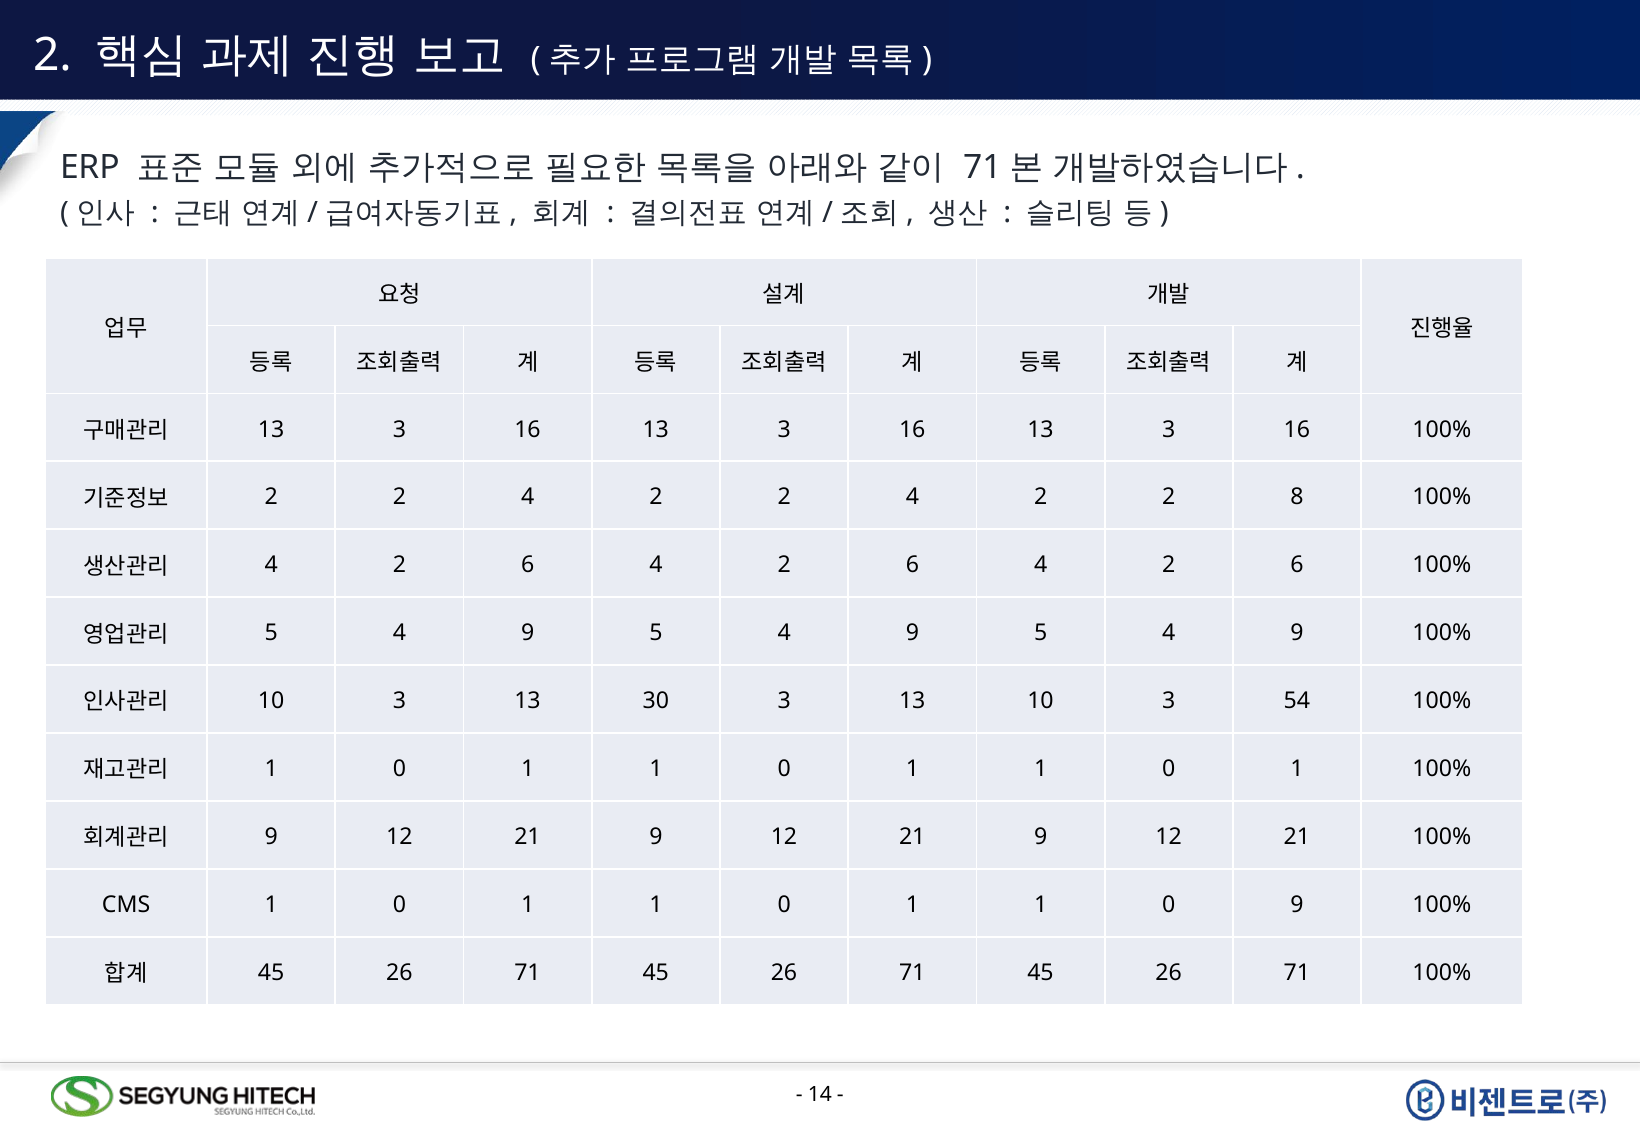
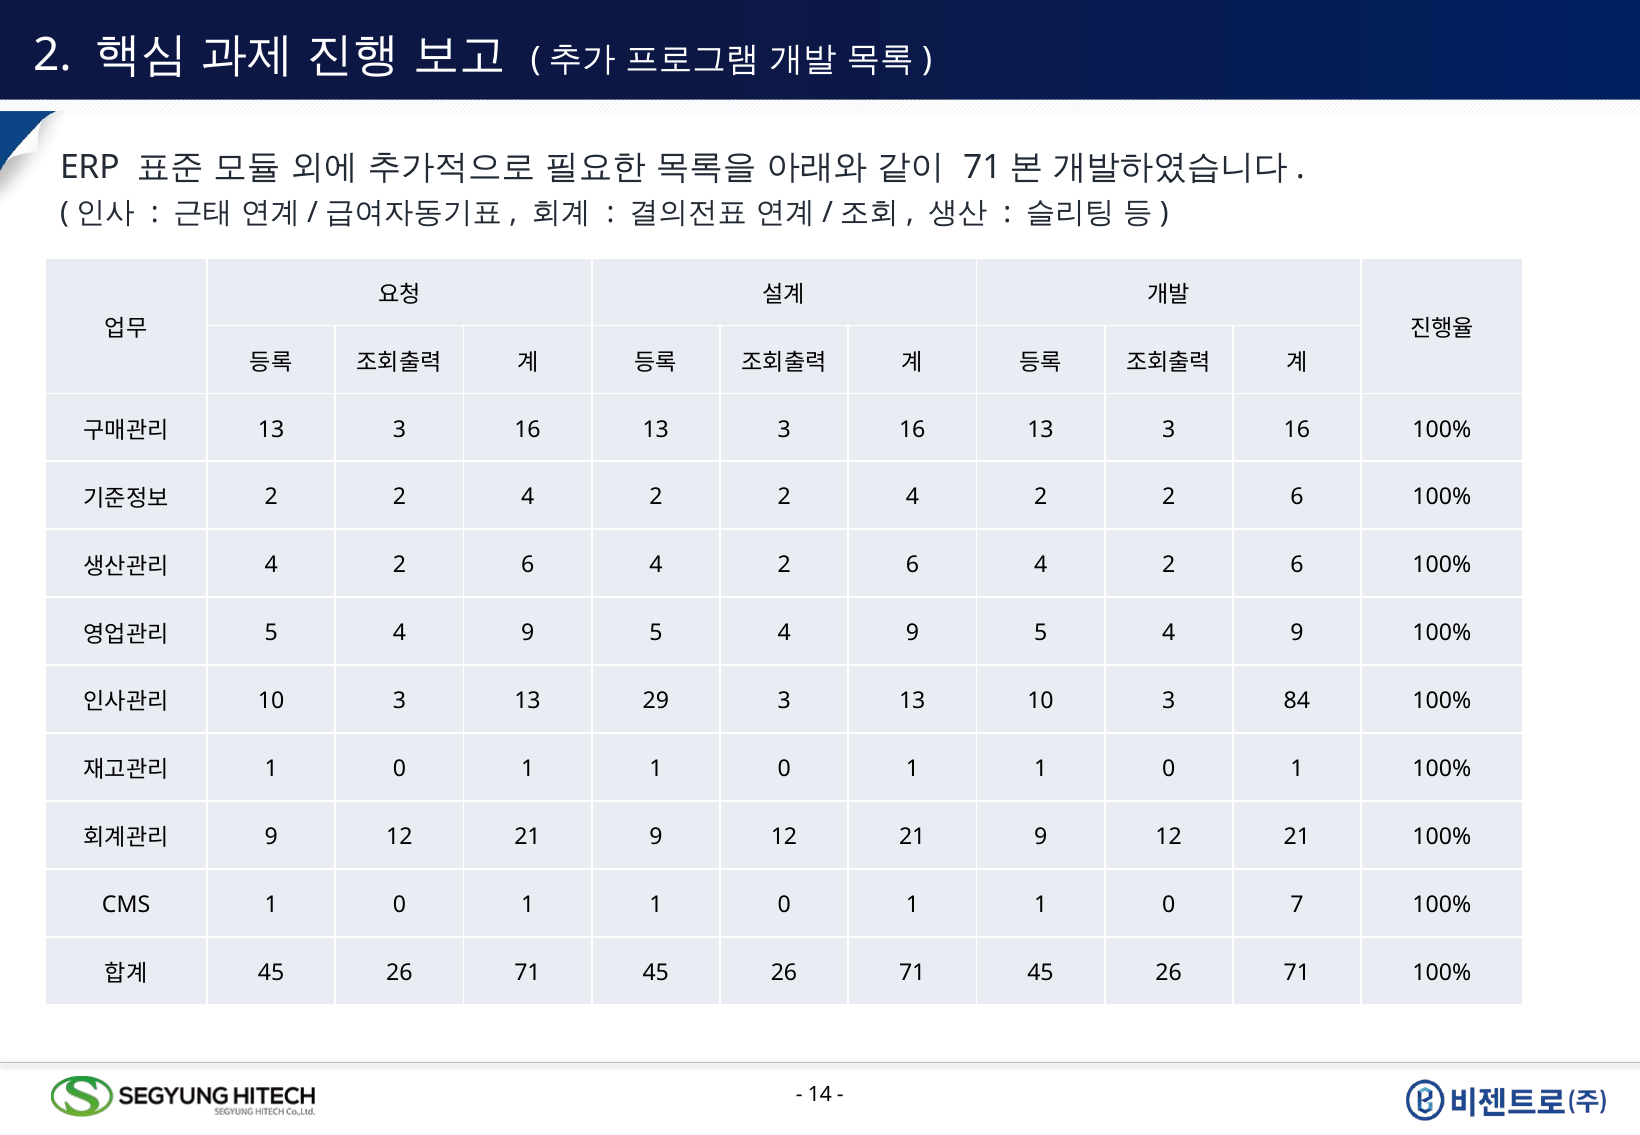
2 2 8: 8 -> 6 (1297, 498)
30: 30 -> 29 (656, 701)
54: 54 -> 84 (1297, 701)
0 9: 9 -> 7 (1297, 905)
